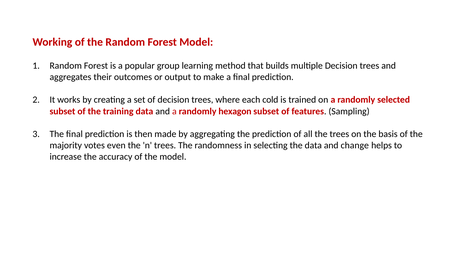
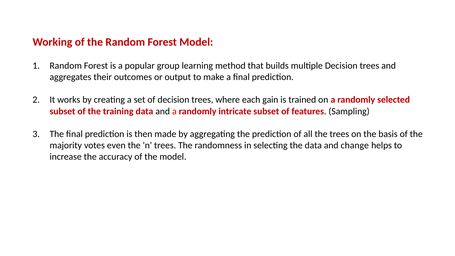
cold: cold -> gain (270, 100)
hexagon: hexagon -> intricate (235, 111)
